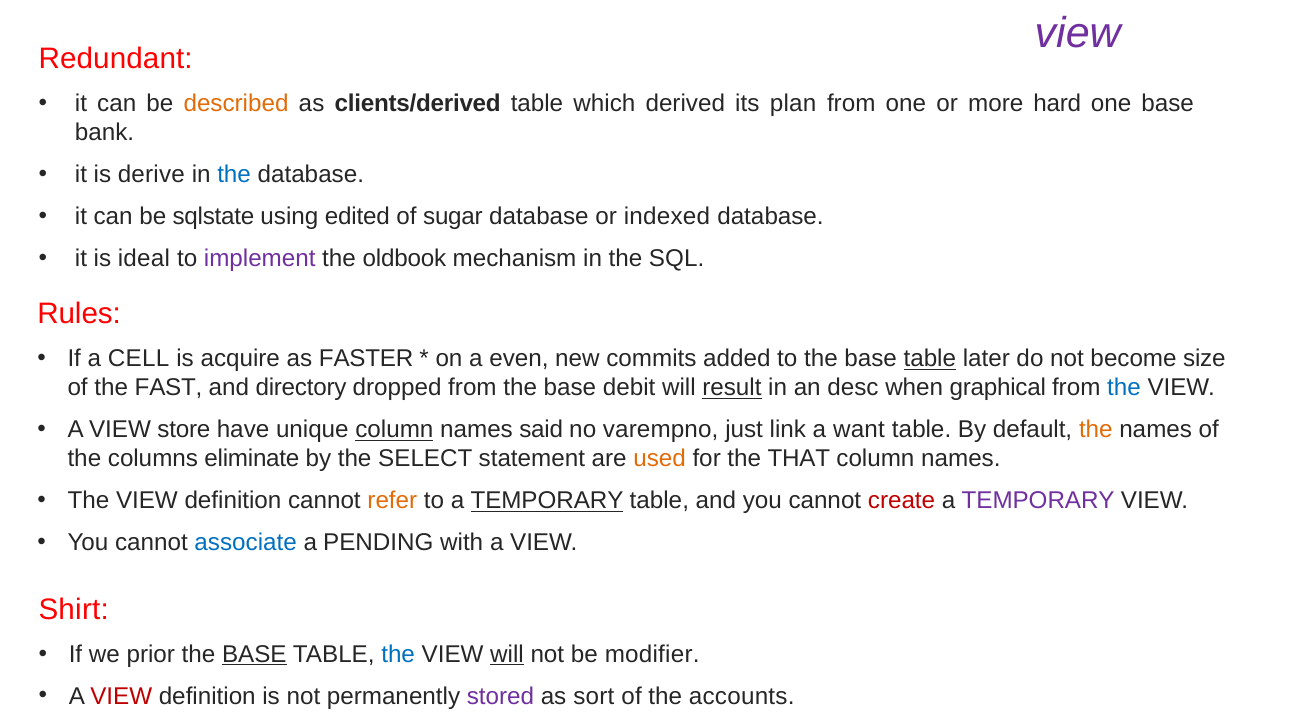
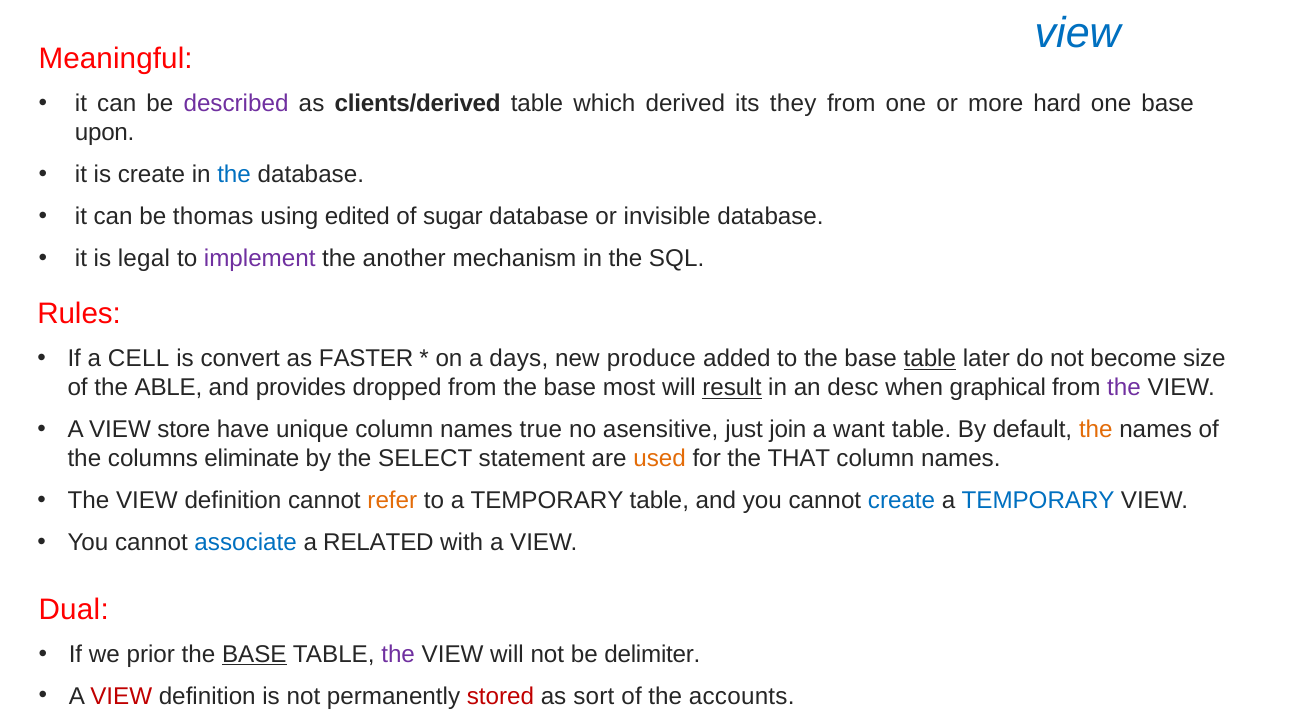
view colour: purple -> blue (1078, 34)
Redundant: Redundant -> Meaningful (116, 59)
described colour: orange -> purple (236, 104)
plan: plan -> they (793, 104)
bank: bank -> upon (105, 133)
is derive: derive -> create (151, 175)
sqlstate: sqlstate -> thomas (213, 217)
indexed: indexed -> invisible (667, 217)
ideal: ideal -> legal (144, 259)
oldbook: oldbook -> another (404, 259)
acquire: acquire -> convert (240, 359)
even: even -> days (519, 359)
commits: commits -> produce (651, 359)
FAST: FAST -> ABLE (169, 388)
directory: directory -> provides (301, 388)
debit: debit -> most (629, 388)
the colour: blue -> purple (1124, 388)
column underline: present -> none (394, 430)
said: said -> true (541, 430)
varempno: varempno -> asensitive (661, 430)
link: link -> join (788, 430)
TEMPORARY underline: present -> none (547, 501)
create colour: red -> blue (902, 501)
TEMPORARY colour: purple -> blue (1038, 501)
PENDING: PENDING -> RELATED (378, 543)
Shirt: Shirt -> Dual (74, 609)
the colour: blue -> purple (398, 654)
will underline: present -> none (507, 654)
modifier: modifier -> delimiter (652, 654)
stored colour: purple -> red (500, 696)
